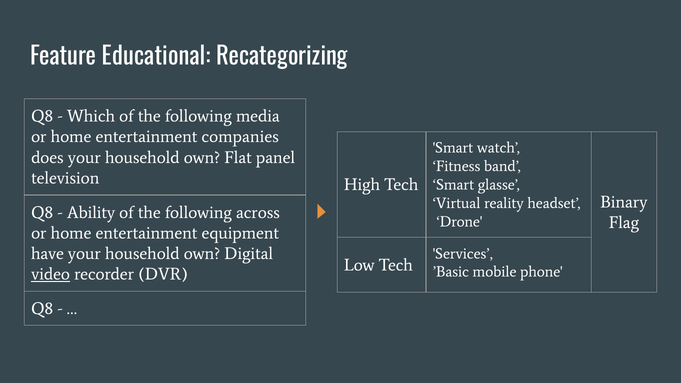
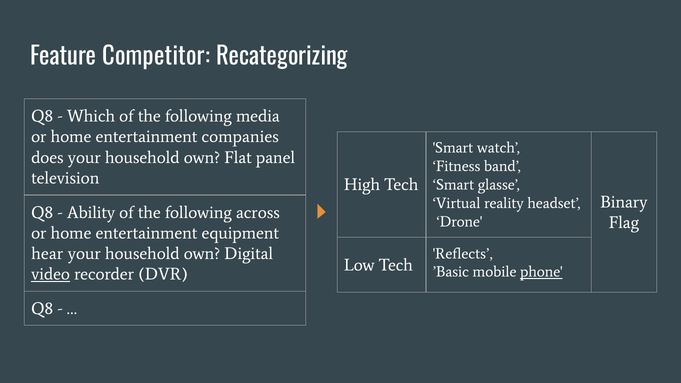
Educational: Educational -> Competitor (156, 56)
have: have -> hear (47, 254)
Services: Services -> Reflects (463, 254)
phone underline: none -> present (541, 272)
